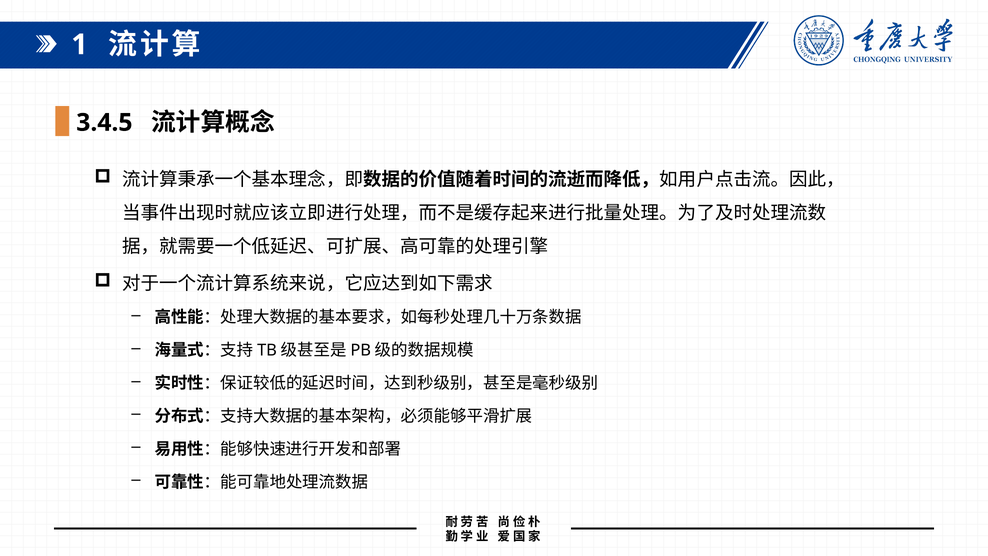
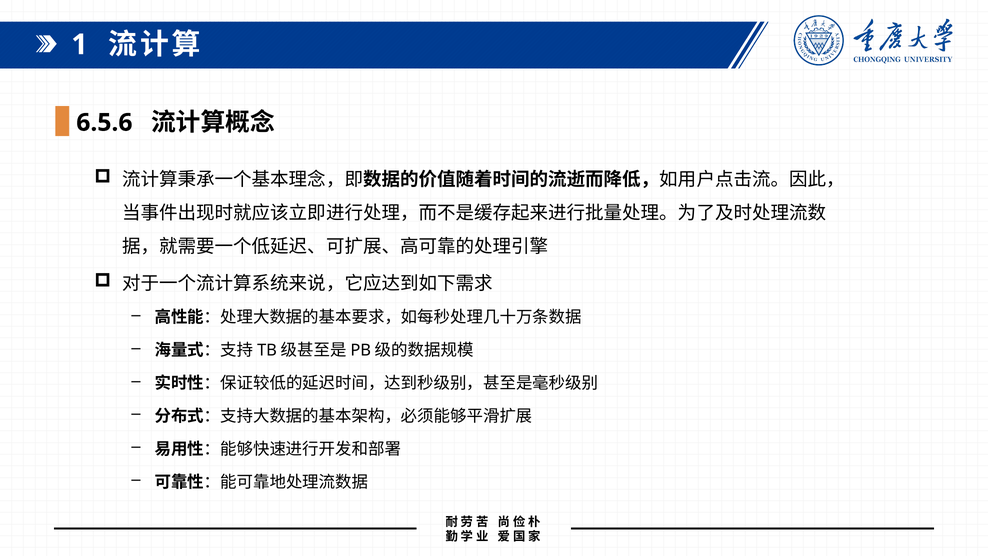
3.4.5: 3.4.5 -> 6.5.6 (104, 123)
